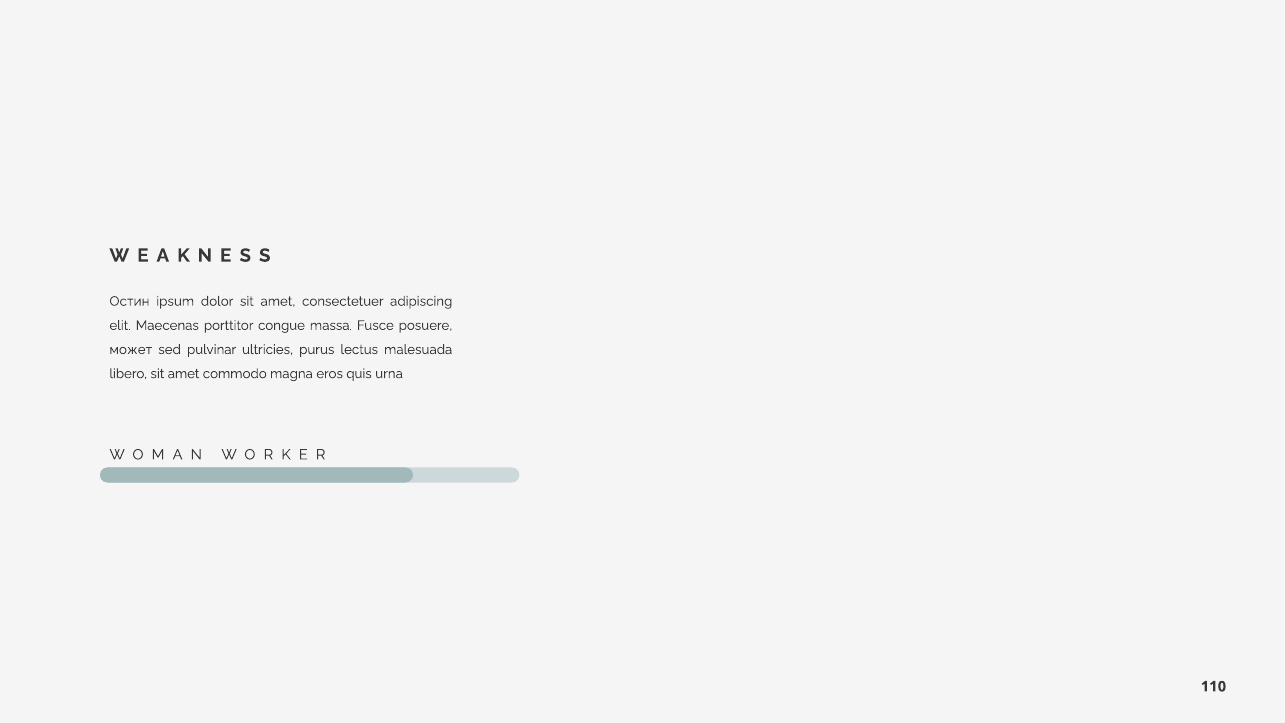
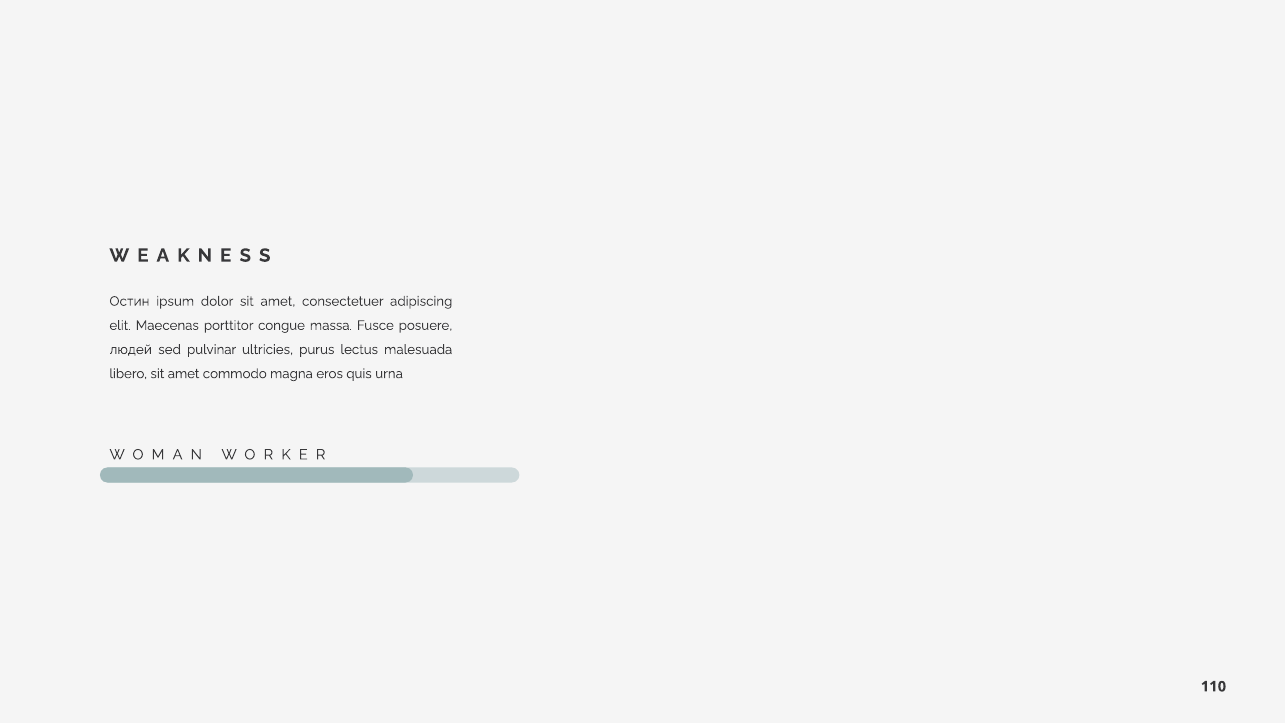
может: может -> людей (131, 349)
